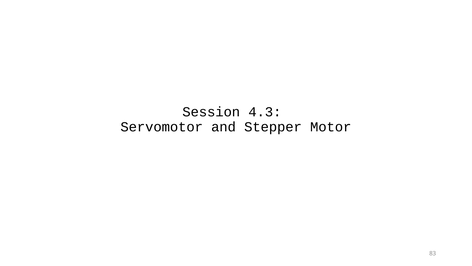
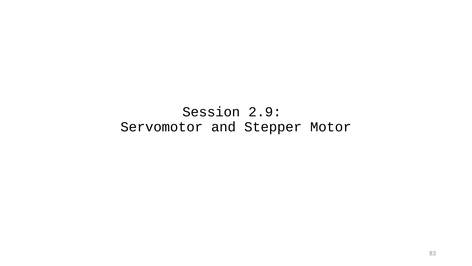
4.3: 4.3 -> 2.9 (265, 112)
